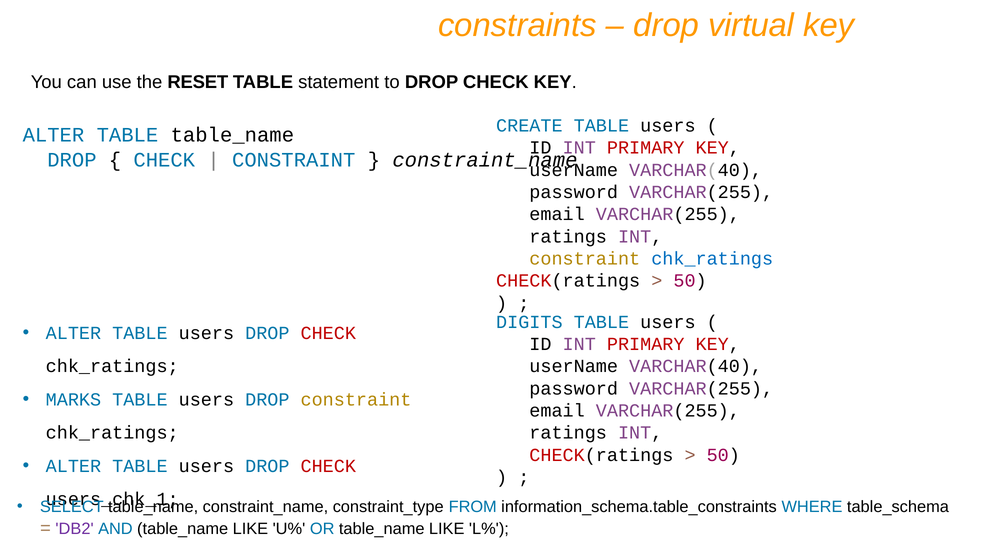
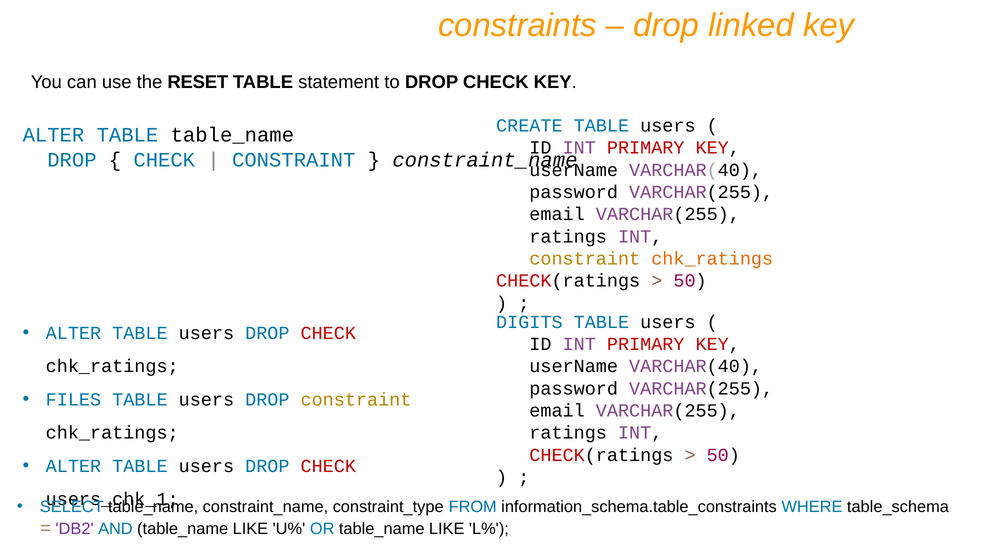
virtual: virtual -> linked (751, 26)
chk_ratings colour: blue -> orange (712, 259)
MARKS: MARKS -> FILES (73, 400)
